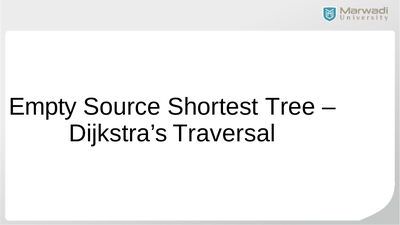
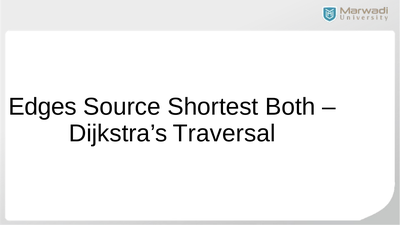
Empty: Empty -> Edges (43, 107)
Tree: Tree -> Both (290, 107)
